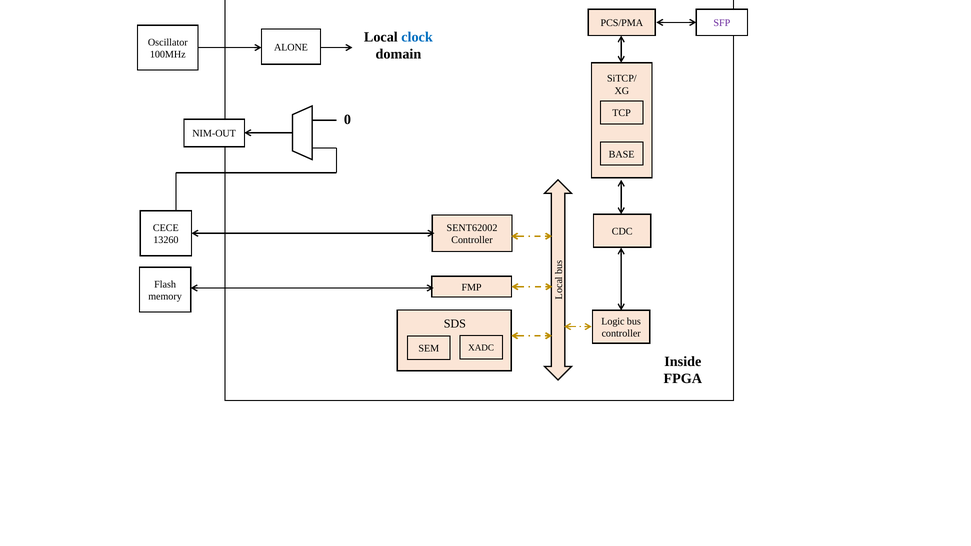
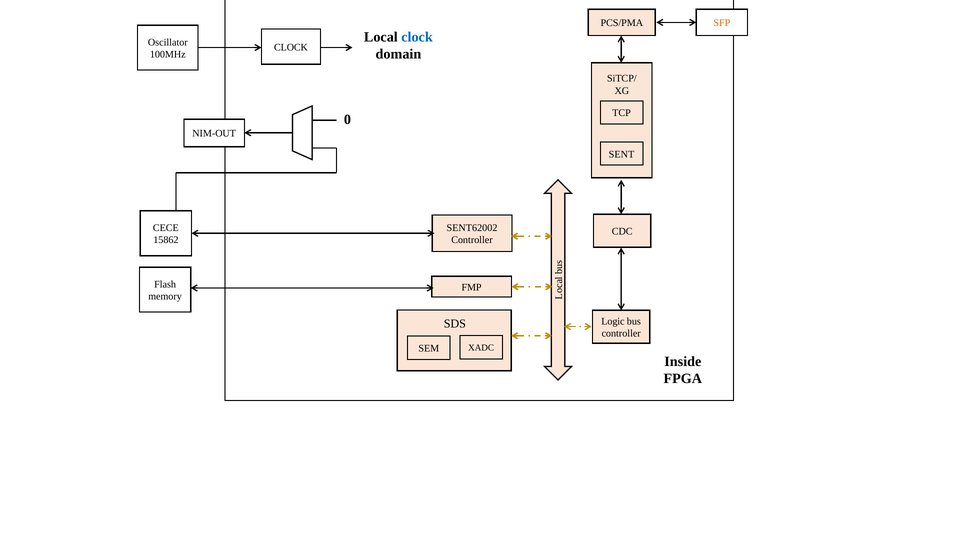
SFP colour: purple -> orange (722, 23)
ALONE: ALONE -> CLOCK (291, 47)
BASE: BASE -> SENT (622, 154)
13260: 13260 -> 15862 (166, 240)
